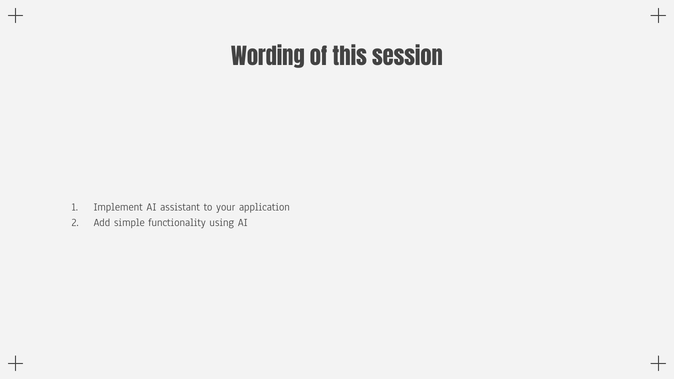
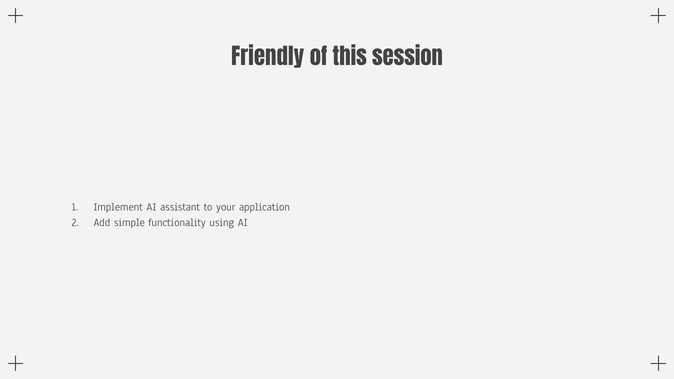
Wording: Wording -> Friendly (268, 58)
